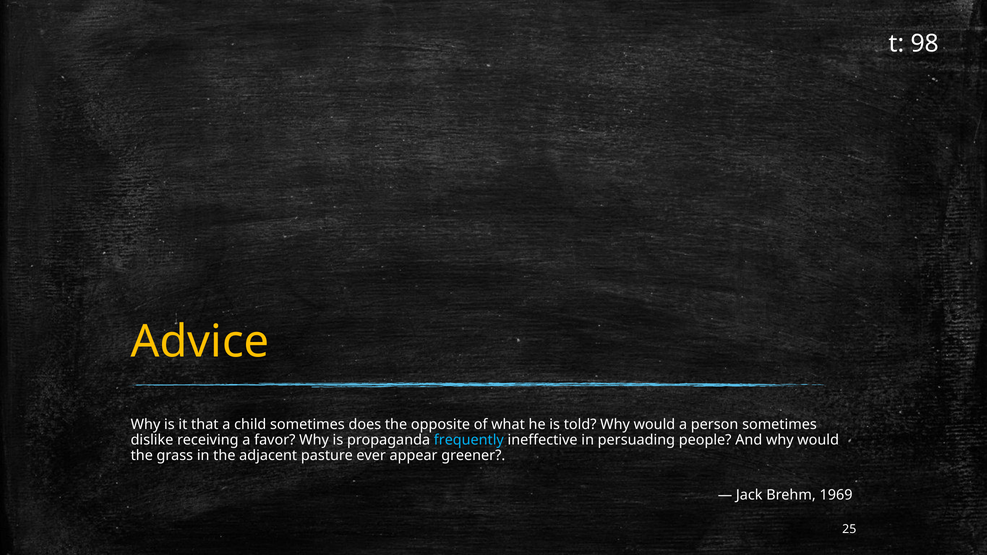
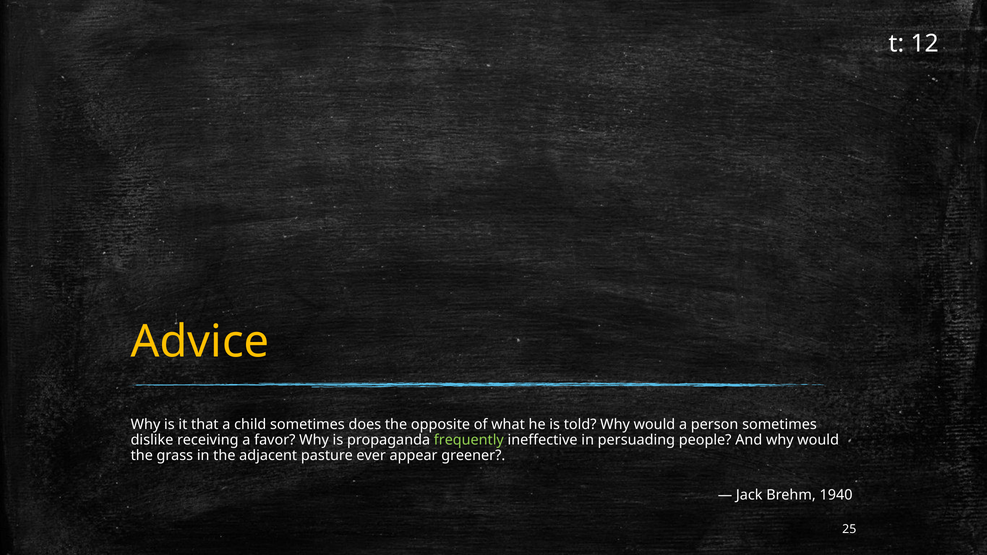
98: 98 -> 12 (925, 44)
frequently colour: light blue -> light green (469, 440)
1969: 1969 -> 1940 (836, 495)
